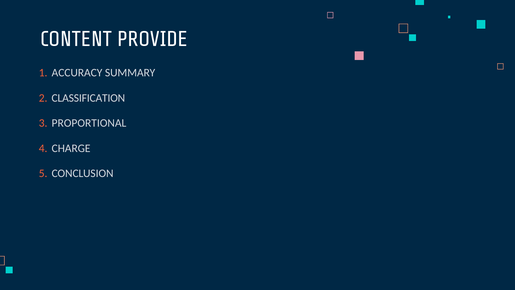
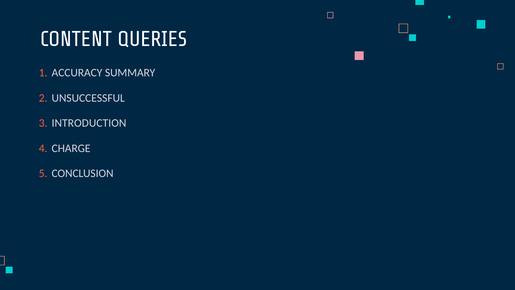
PROVIDE: PROVIDE -> QUERIES (152, 39)
CLASSIFICATION: CLASSIFICATION -> UNSUCCESSFUL (88, 98)
PROPORTIONAL: PROPORTIONAL -> INTRODUCTION (89, 123)
